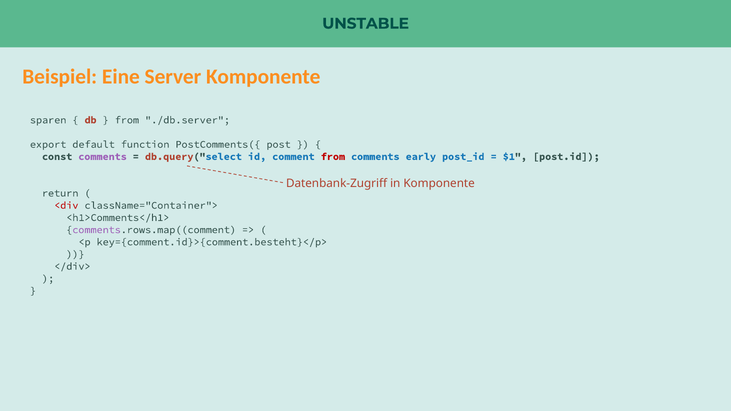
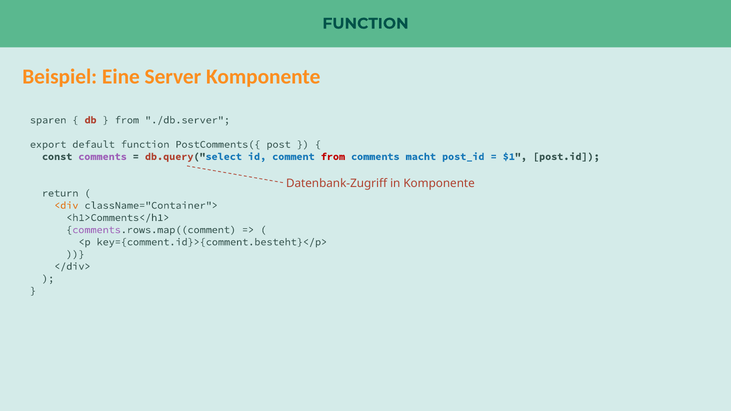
UNSTABLE: UNSTABLE -> FUNCTION (366, 24)
early: early -> macht (421, 157)
<div colour: red -> orange (66, 205)
